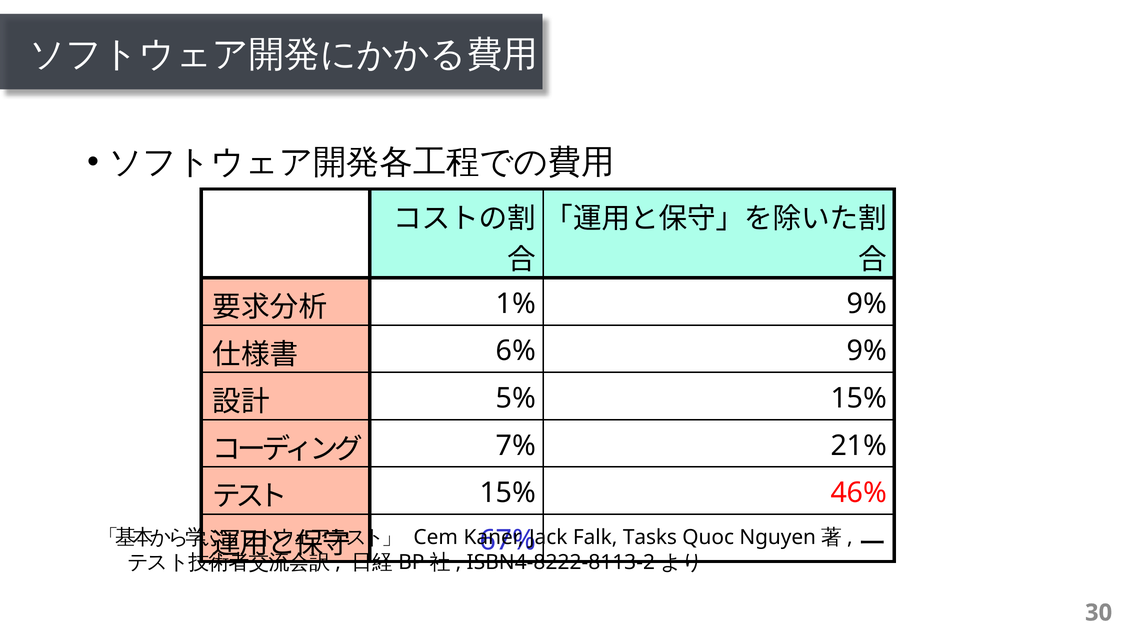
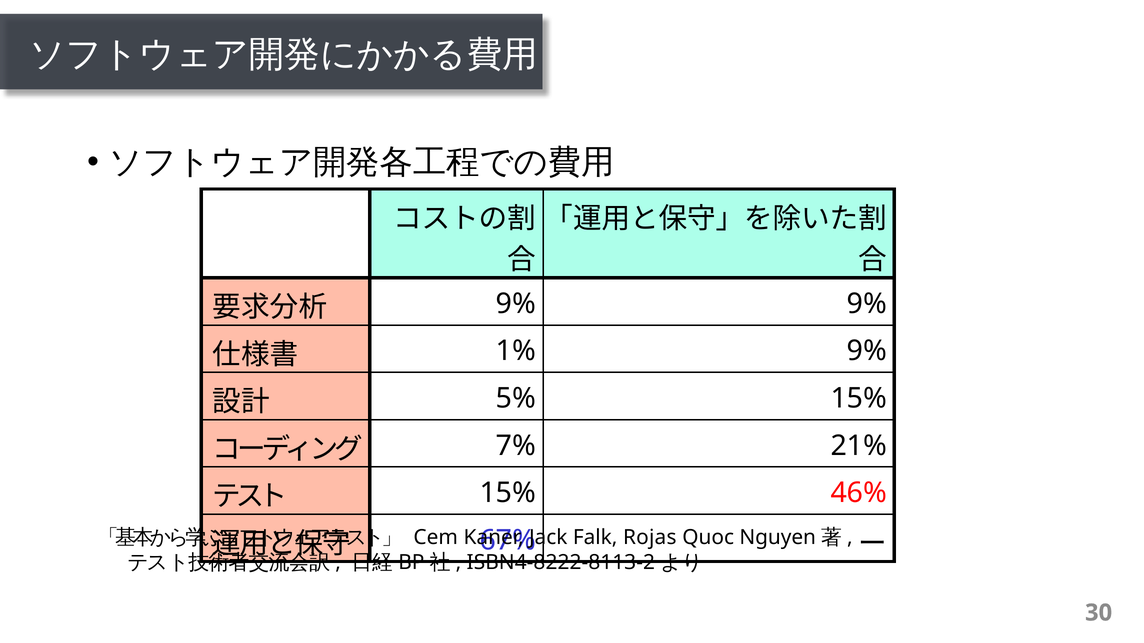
1%: 1% -> 9% (516, 304)
6%: 6% -> 1% (516, 351)
Tasks: Tasks -> Rojas (650, 538)
